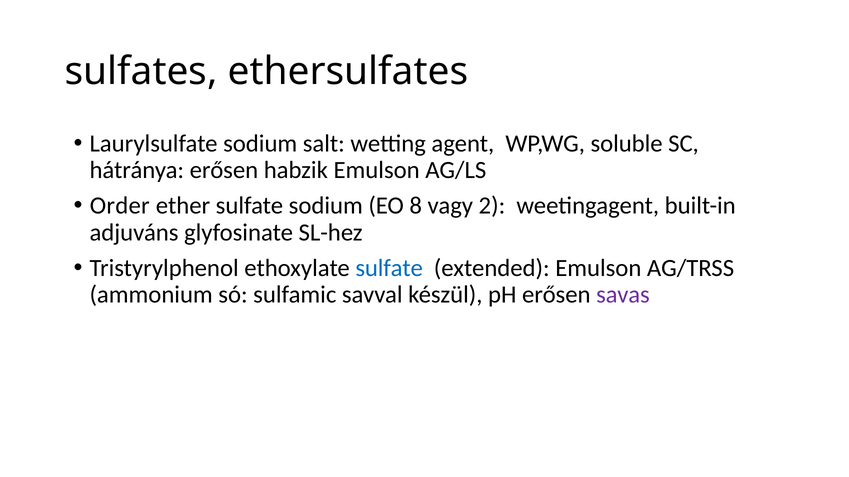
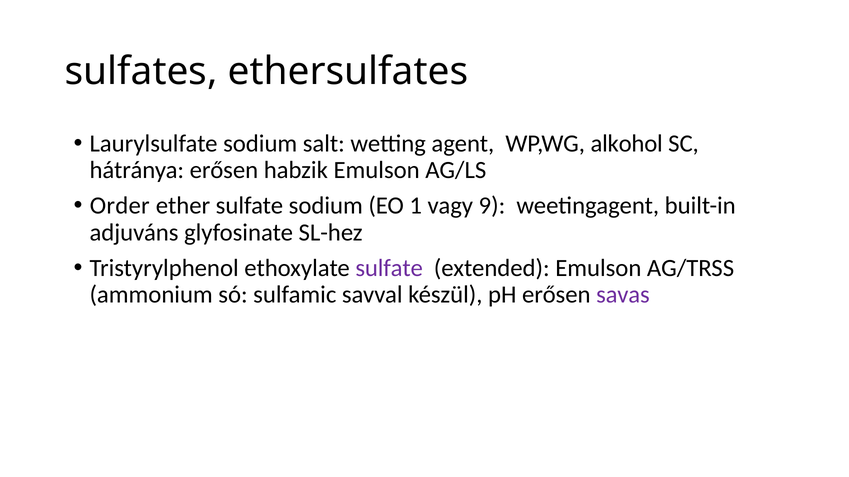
soluble: soluble -> alkohol (627, 144)
8: 8 -> 1 (416, 206)
2: 2 -> 9 (492, 206)
sulfate colour: blue -> purple (389, 268)
